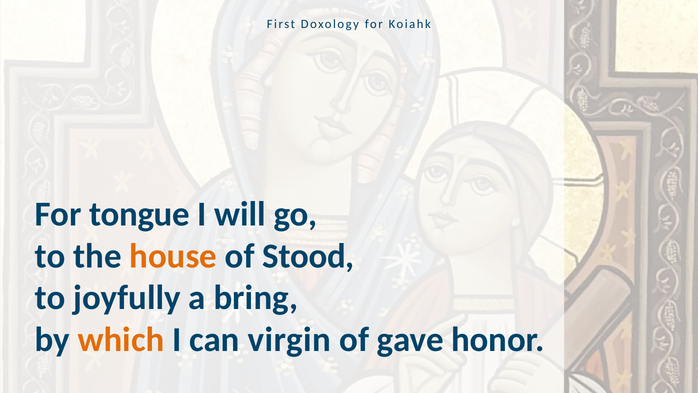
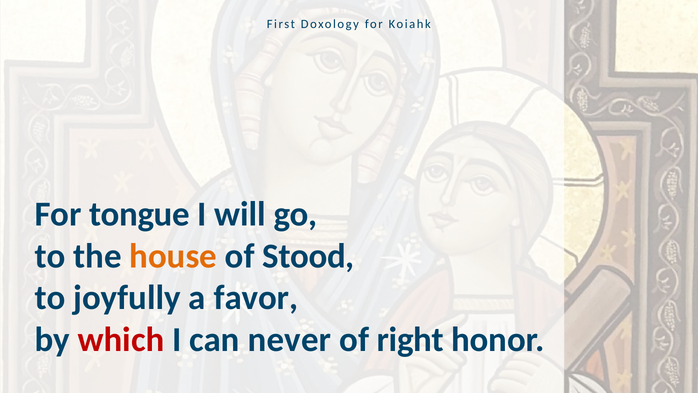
bring: bring -> favor (256, 298)
which colour: orange -> red (121, 340)
virgin: virgin -> never (289, 340)
gave: gave -> right (410, 340)
